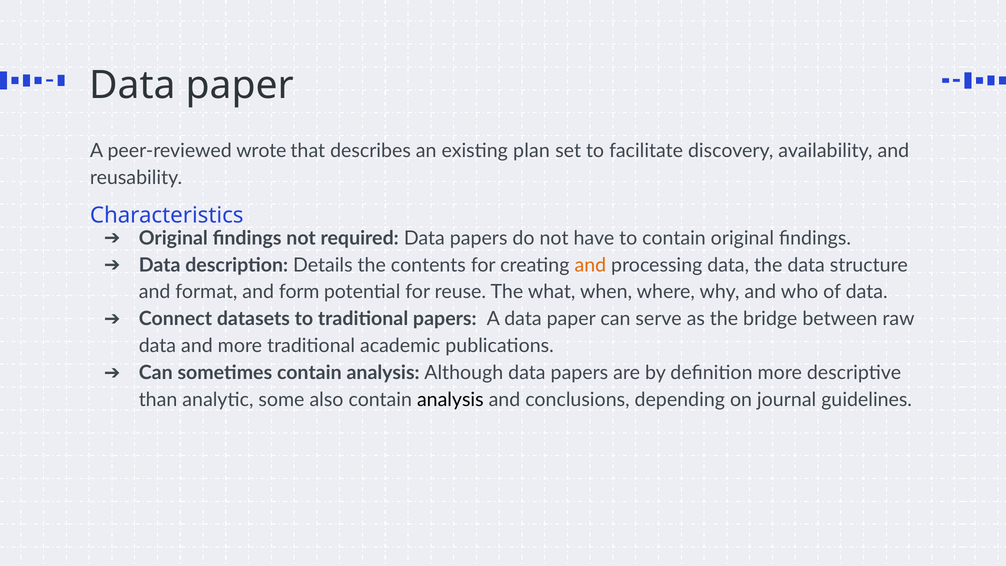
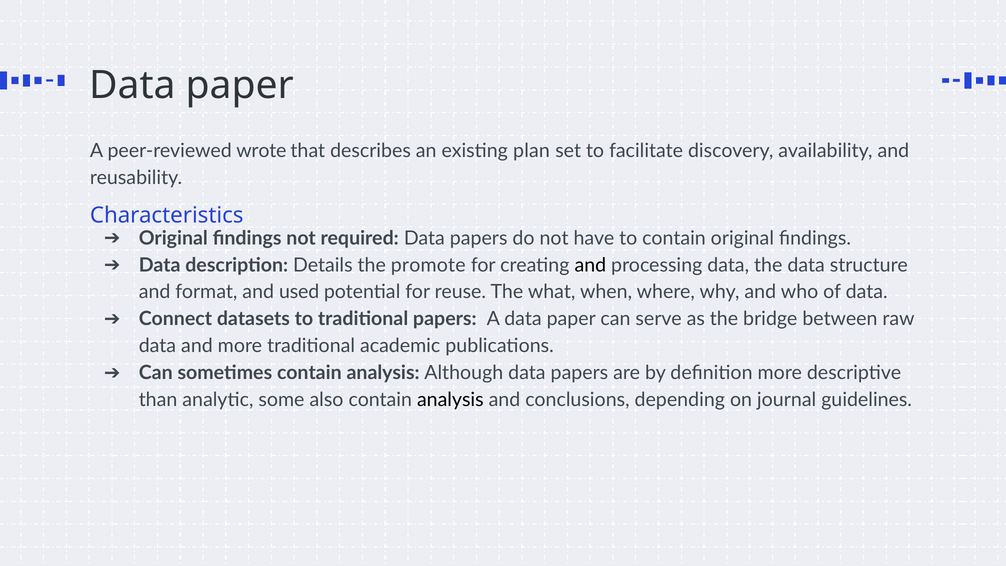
contents: contents -> promote (428, 265)
and colour: orange -> black (590, 265)
form: form -> used (299, 292)
